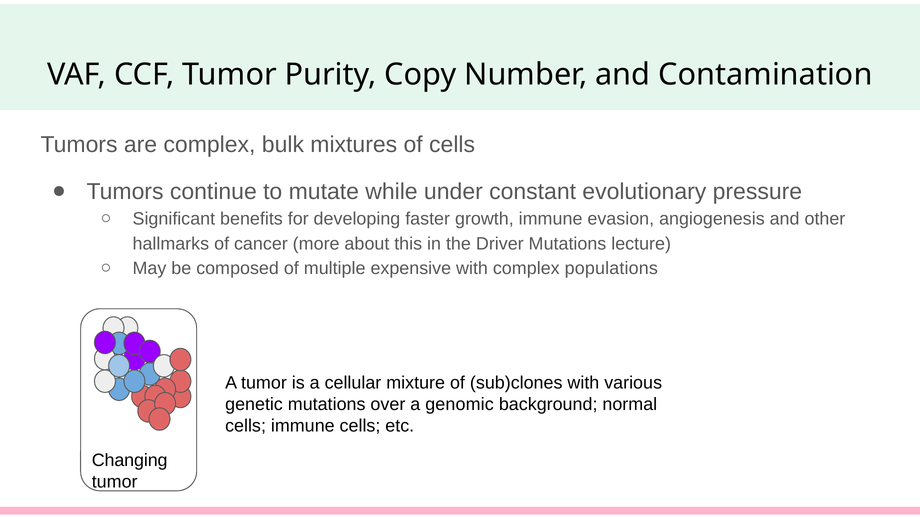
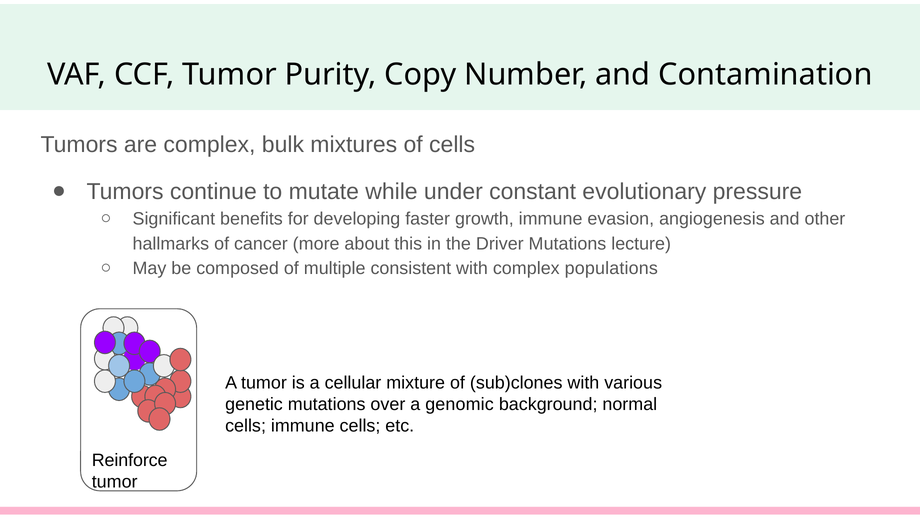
expensive: expensive -> consistent (411, 269)
Changing: Changing -> Reinforce (130, 461)
